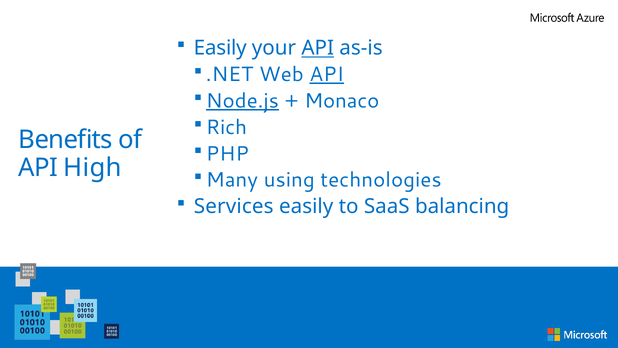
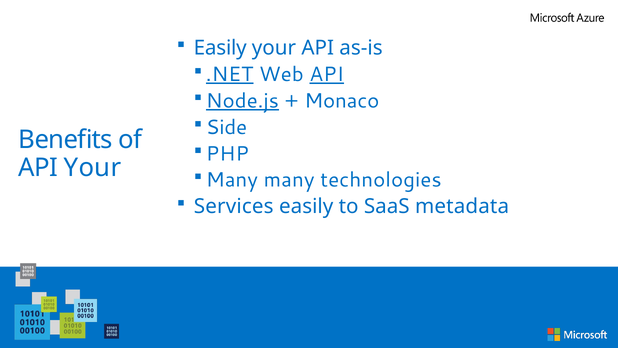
API underline: present -> none (318, 48)
.NET underline: none -> present (230, 74)
Rich: Rich -> Side (226, 127)
API High: High -> Your (92, 167)
Many using: using -> many (289, 180)
balancing: balancing -> metadata (462, 206)
